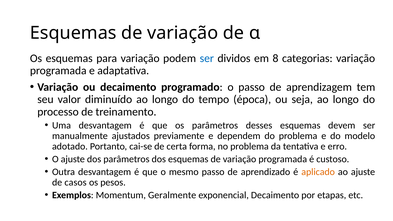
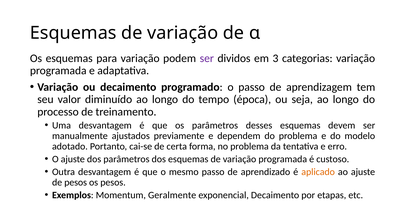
ser colour: blue -> purple (207, 58)
8: 8 -> 3 (275, 58)
de casos: casos -> pesos (76, 182)
